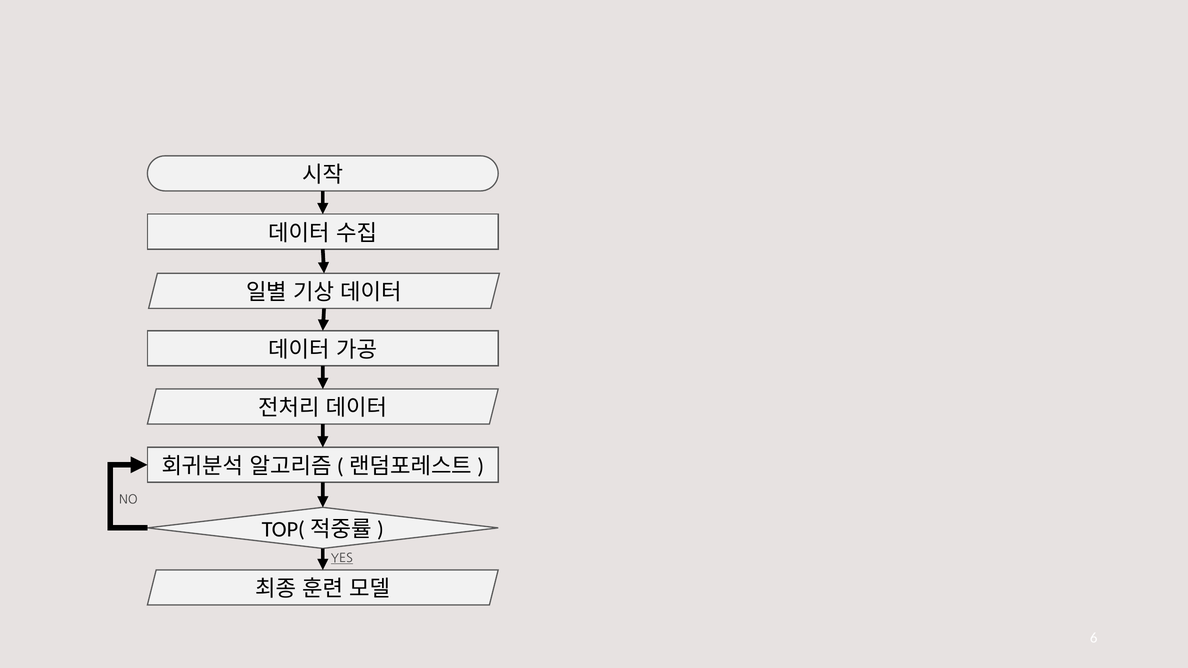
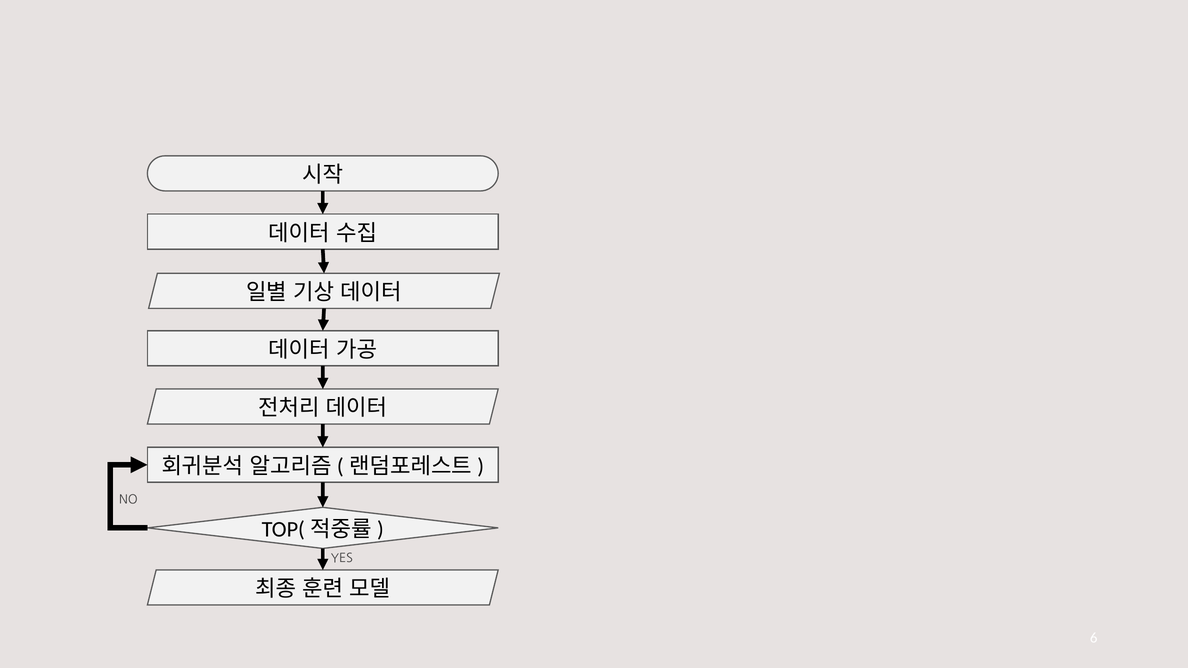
YES underline: present -> none (342, 559)
